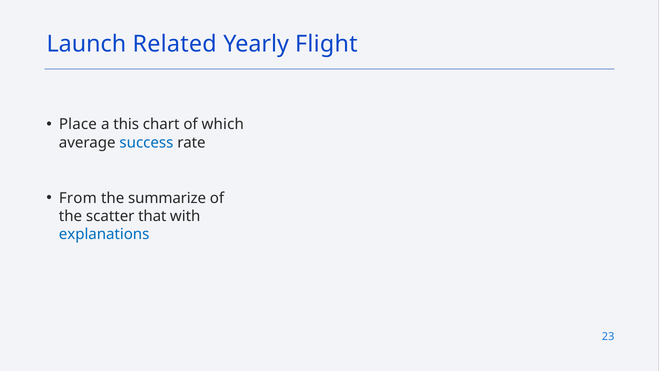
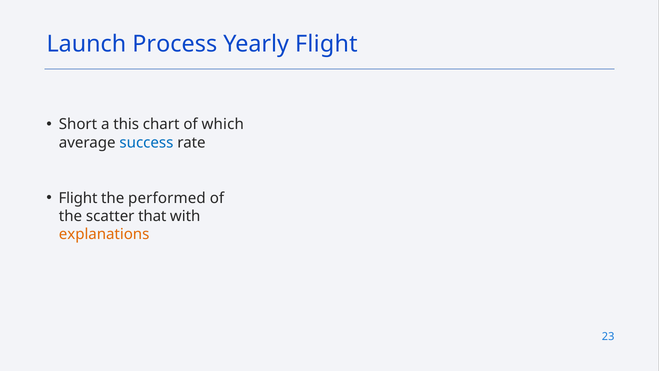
Related: Related -> Process (175, 44)
Place: Place -> Short (78, 124)
From: From -> Flight (78, 198)
summarize: summarize -> performed (167, 198)
explanations colour: blue -> orange (104, 234)
